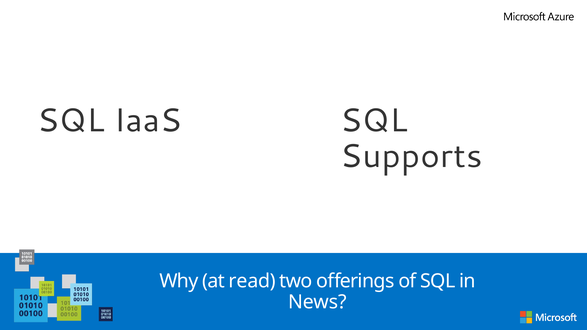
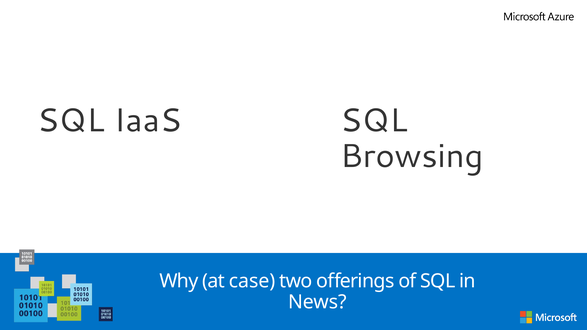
Supports: Supports -> Browsing (412, 156)
read: read -> case (252, 281)
